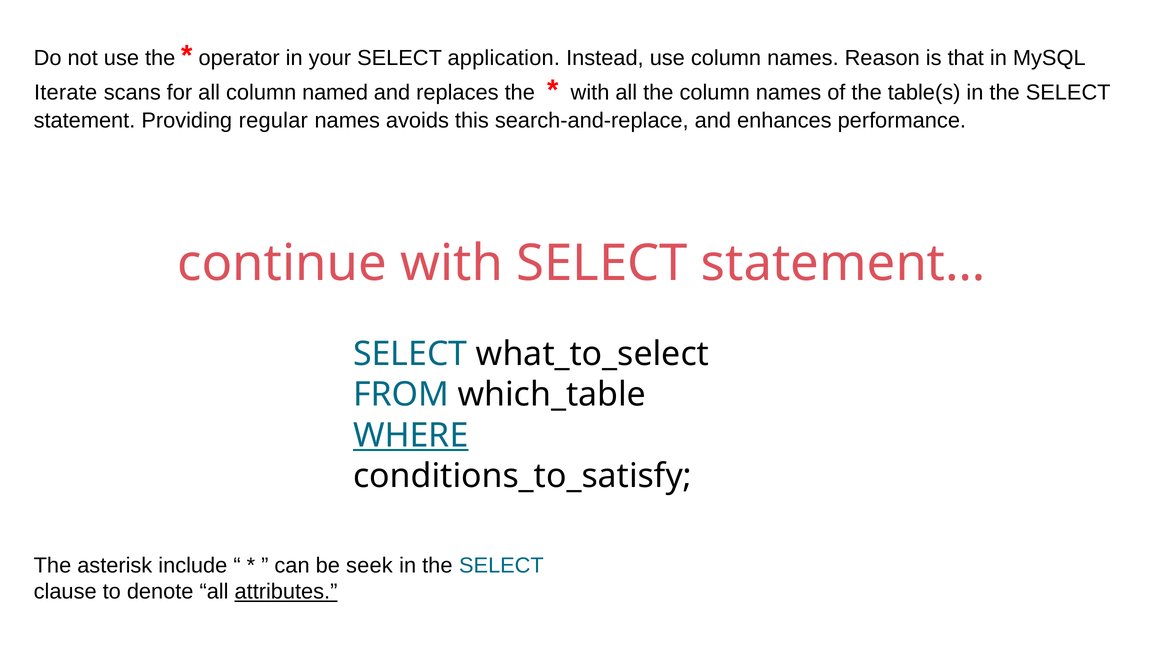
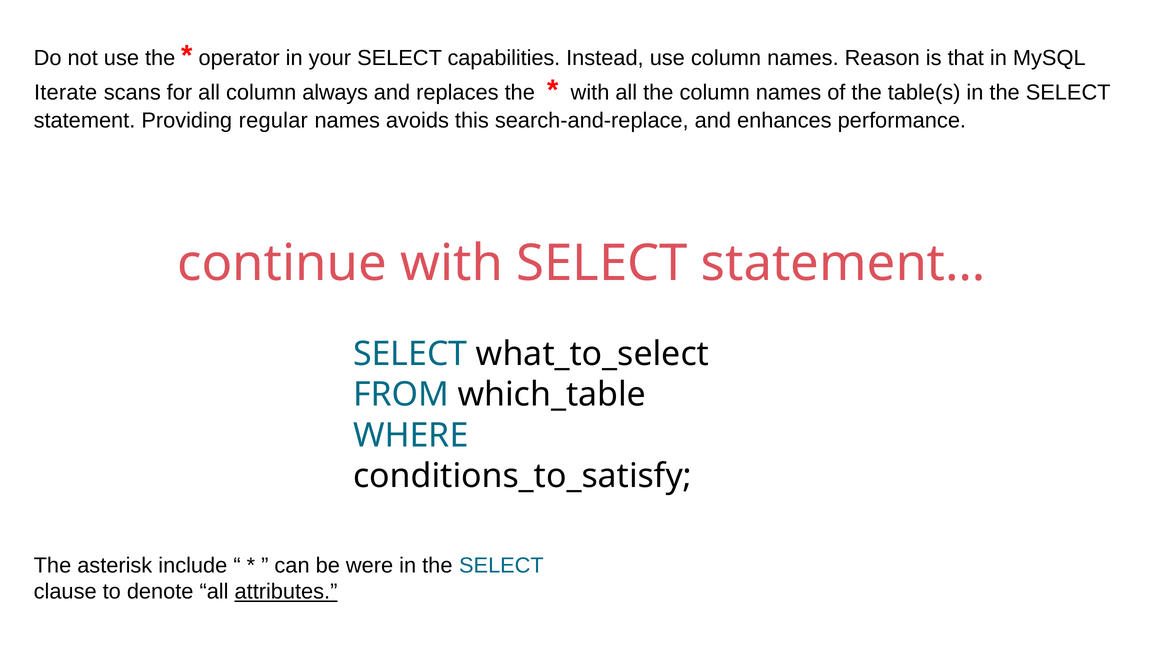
application: application -> capabilities (504, 58)
named: named -> always (335, 93)
WHERE underline: present -> none (411, 436)
seek: seek -> were (370, 566)
